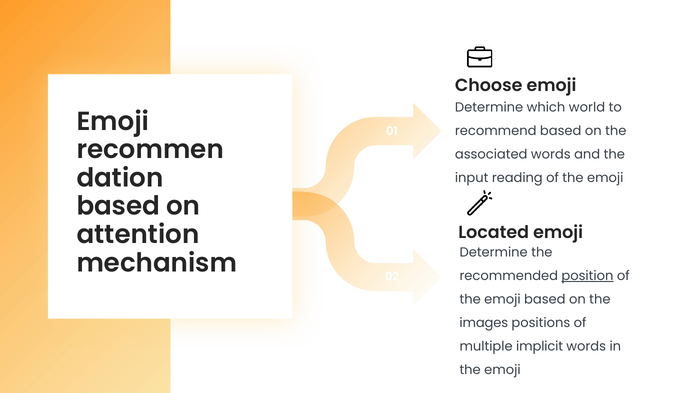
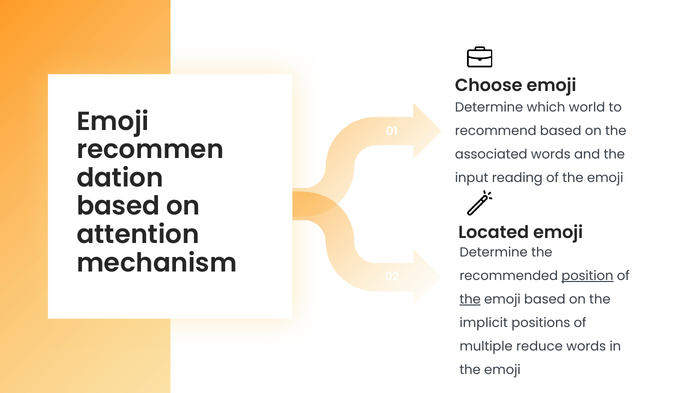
the underline: none -> present (470, 299)
images: images -> implicit (484, 323)
implicit: implicit -> reduce (539, 346)
